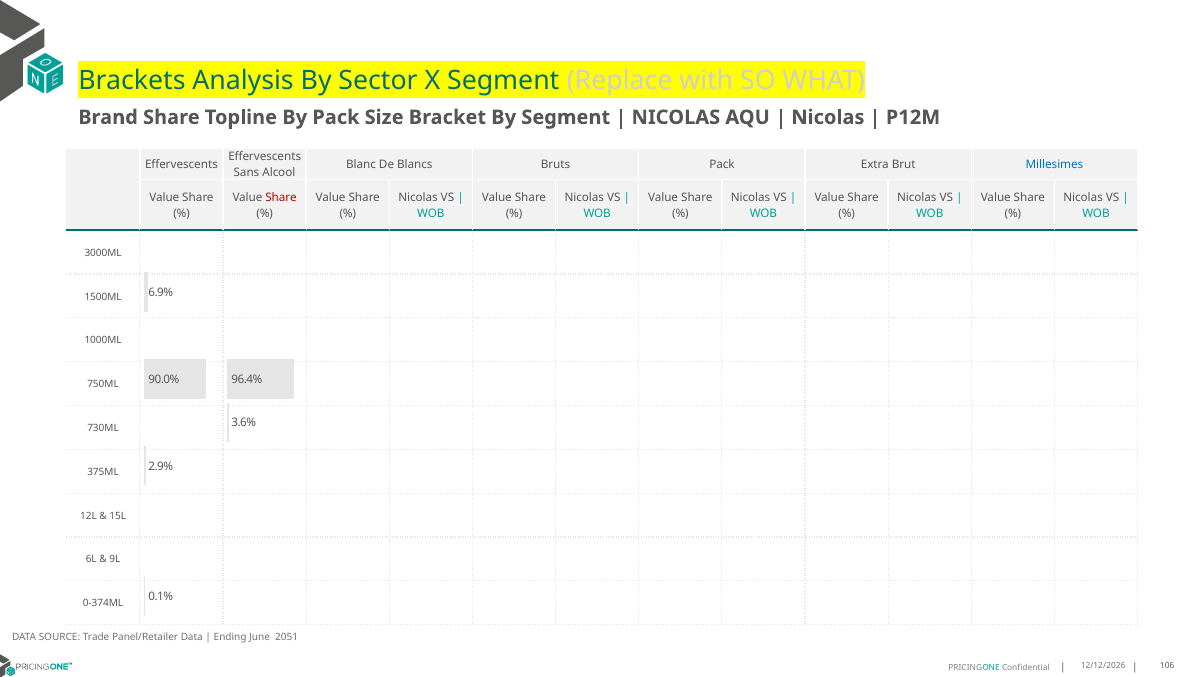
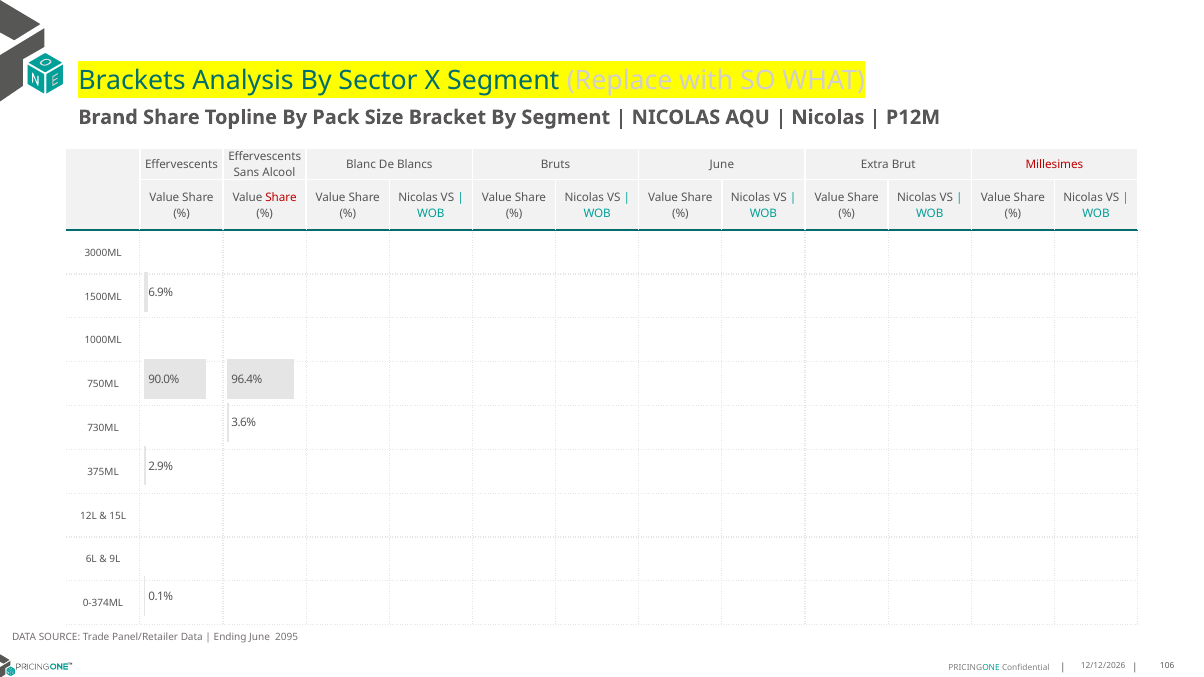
Bruts Pack: Pack -> June (722, 164)
Millesimes colour: blue -> red (1054, 164)
2051: 2051 -> 2095 (287, 638)
